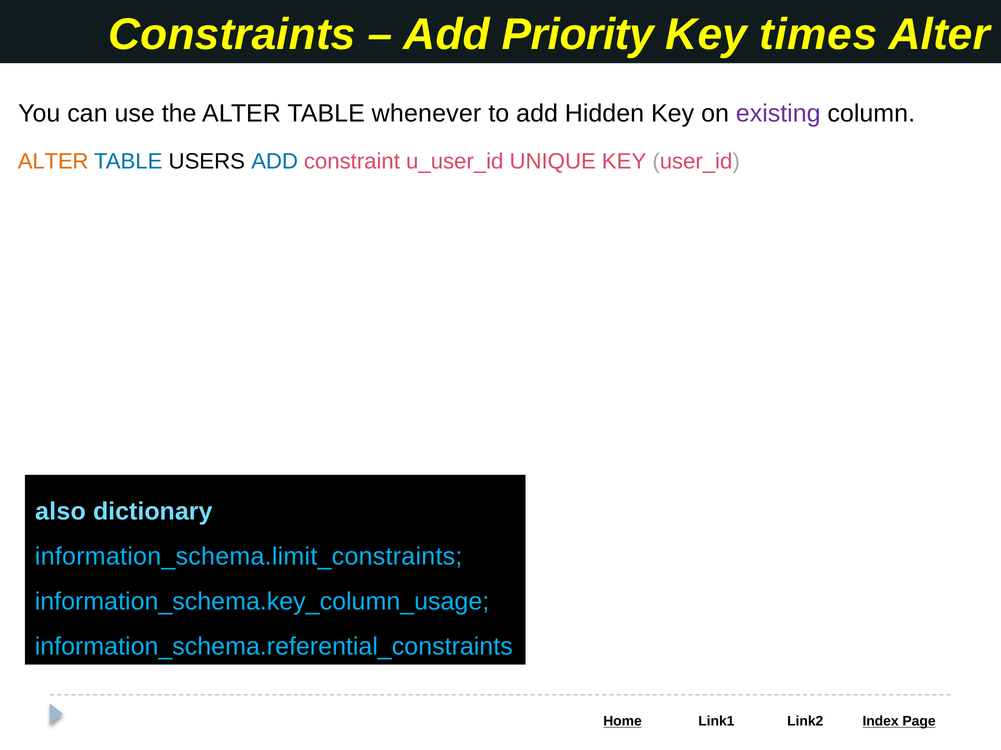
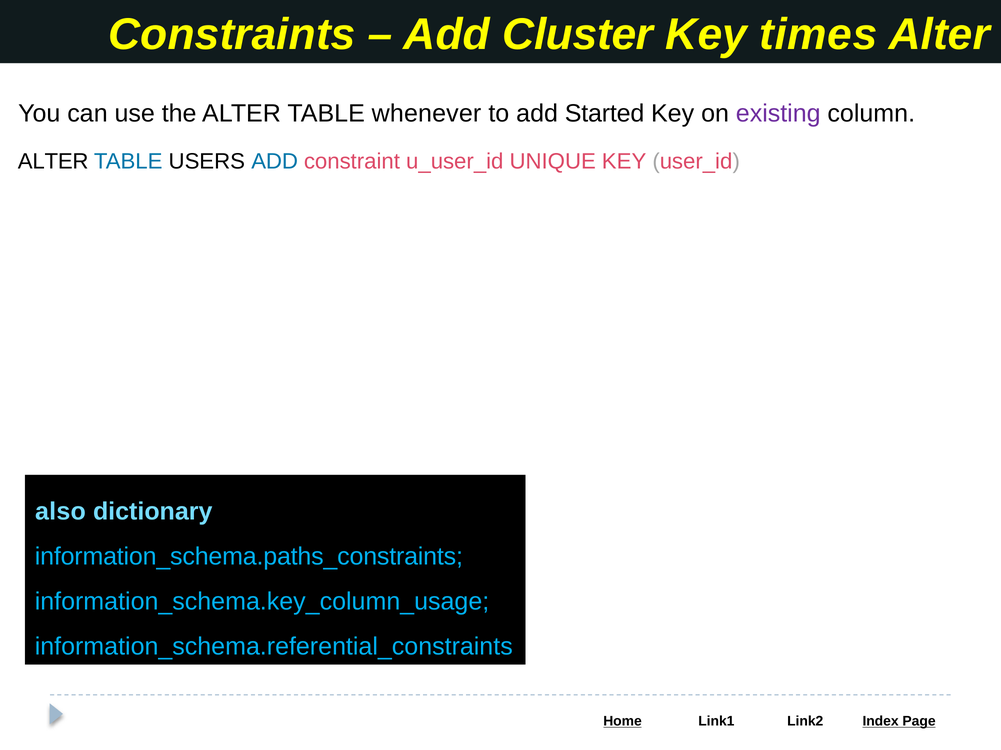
Priority: Priority -> Cluster (578, 35)
Hidden: Hidden -> Started (605, 113)
ALTER colour: orange -> black (53, 162)
information_schema.limit_constraints: information_schema.limit_constraints -> information_schema.paths_constraints (249, 557)
